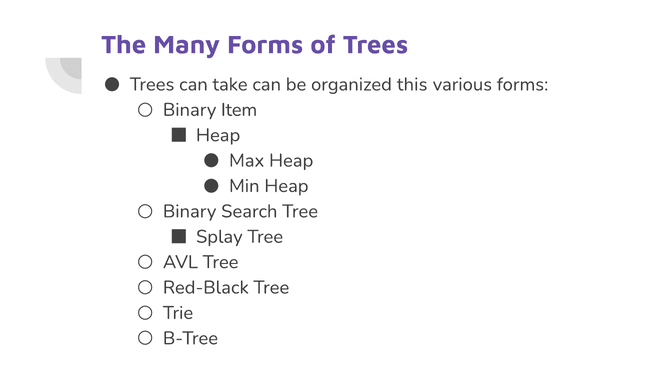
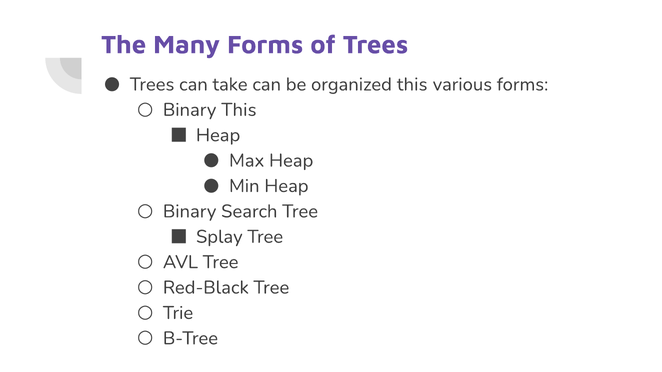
Binary Item: Item -> This (239, 110)
